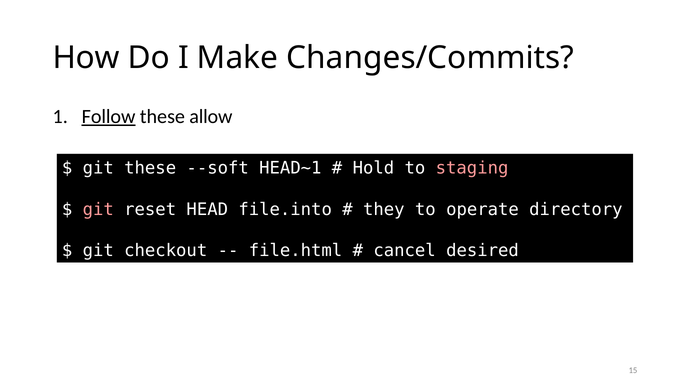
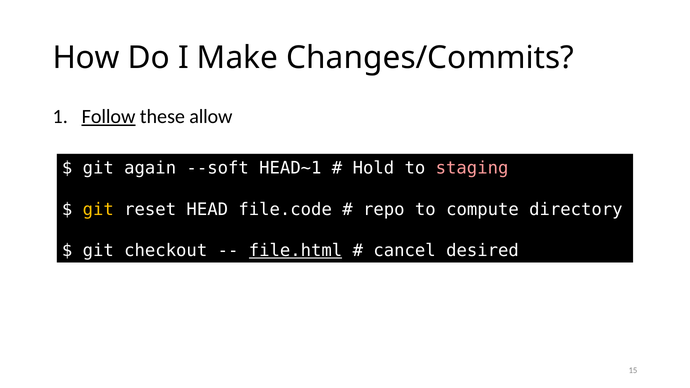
git these: these -> again (150, 168)
git colour: pink -> yellow (98, 209)
file.into: file.into -> file.code (285, 209)
they: they -> repo (384, 209)
operate: operate -> compute (482, 209)
file.html underline: none -> present (296, 251)
